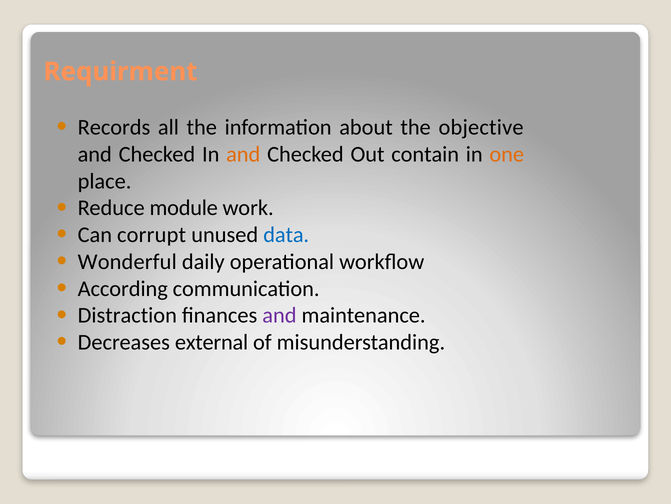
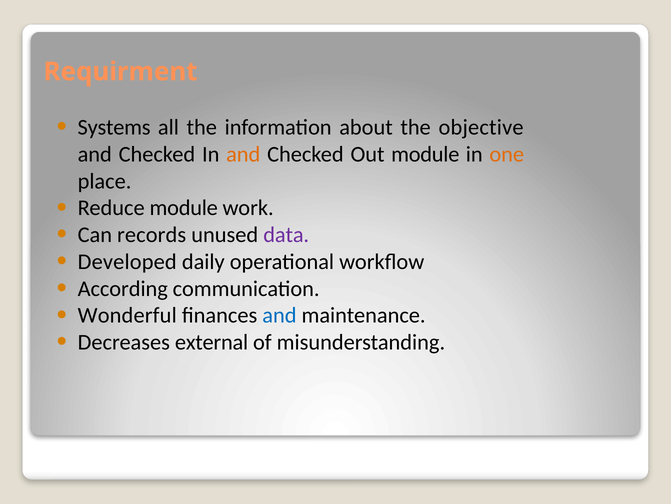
Records: Records -> Systems (114, 127)
Out contain: contain -> module (425, 154)
corrupt: corrupt -> records (152, 235)
data colour: blue -> purple (286, 235)
Wonderful: Wonderful -> Developed (127, 261)
Distraction: Distraction -> Wonderful (127, 315)
and colour: purple -> blue (279, 315)
